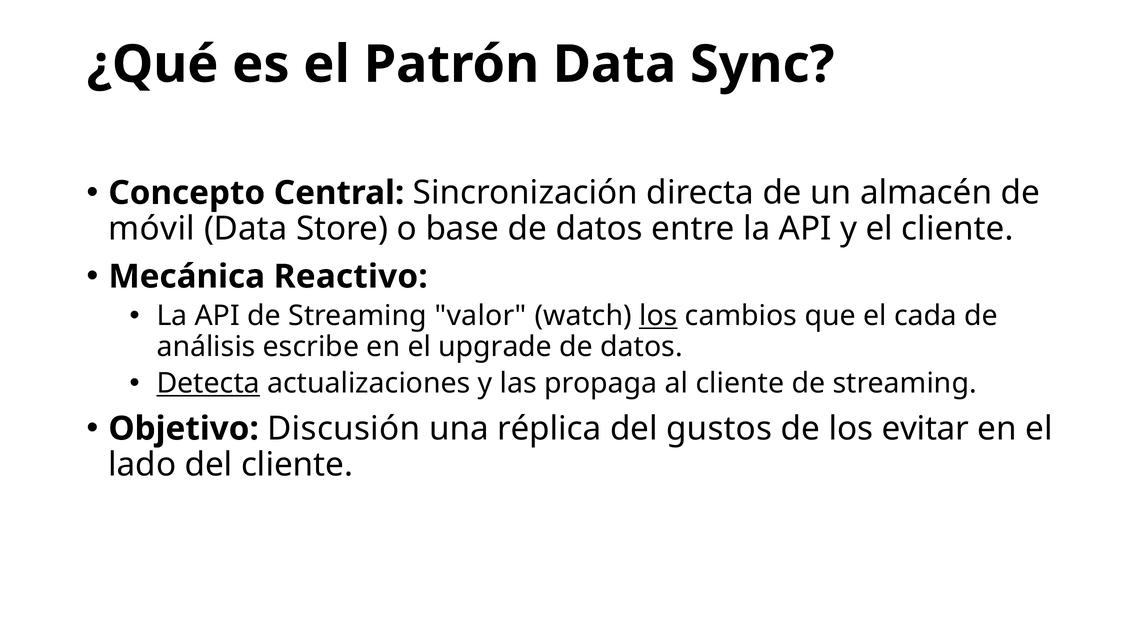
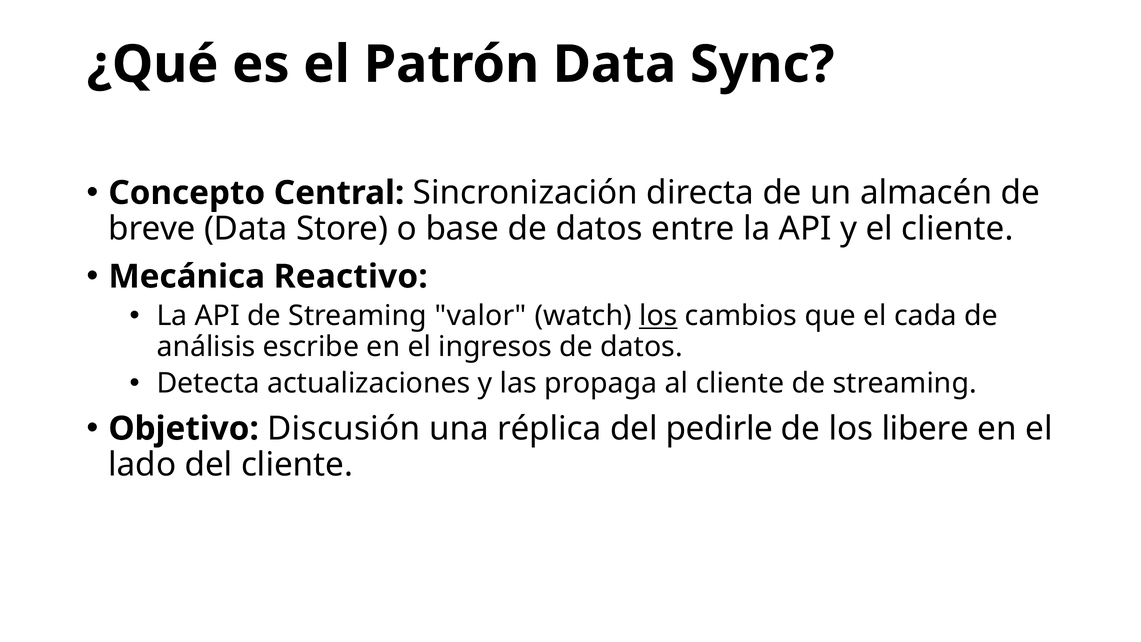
móvil: móvil -> breve (152, 229)
upgrade: upgrade -> ingresos (495, 347)
Detecta underline: present -> none (208, 383)
gustos: gustos -> pedirle (719, 429)
evitar: evitar -> libere (925, 429)
